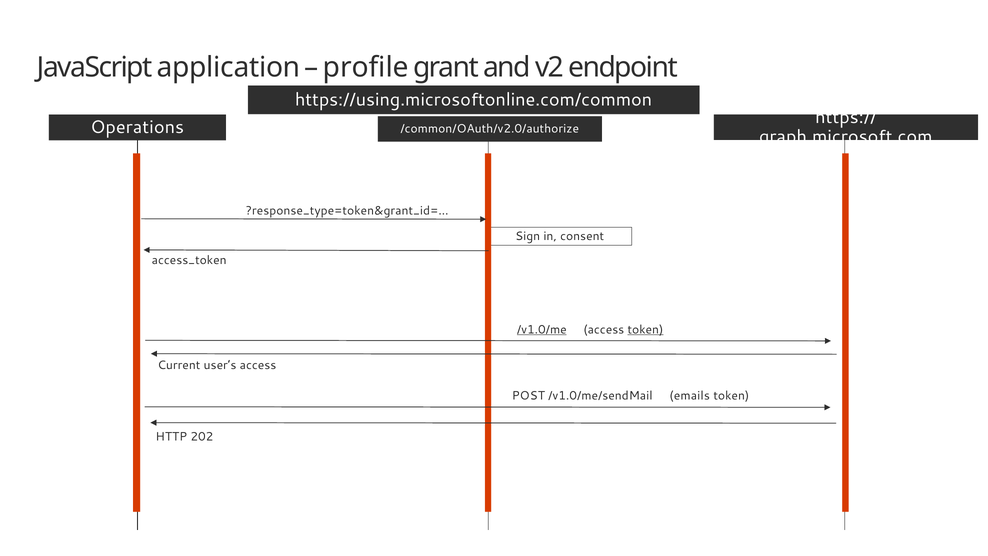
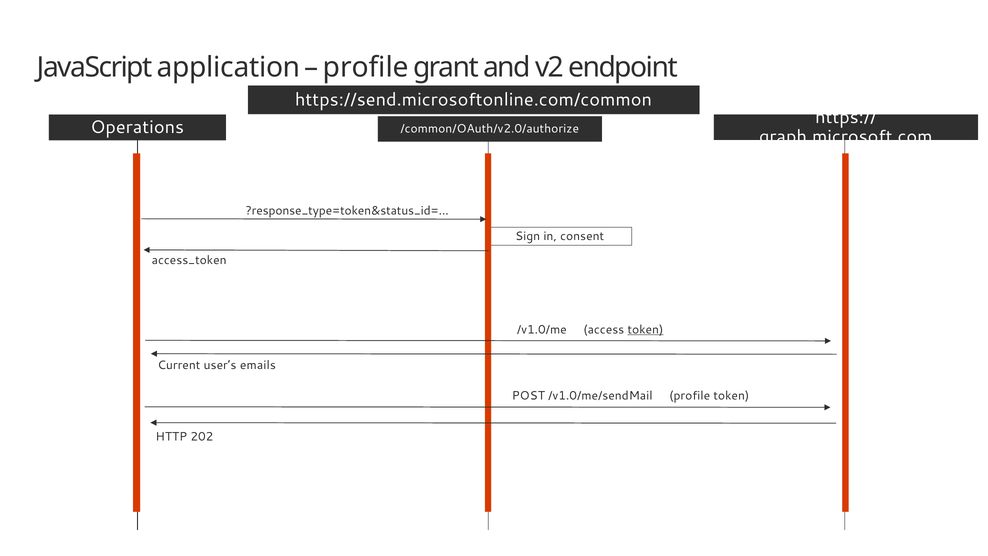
https://using.microsoftonline.com/common: https://using.microsoftonline.com/common -> https://send.microsoftonline.com/common (473, 100)
?response_type=token&grant_id=…: ?response_type=token&grant_id=… -> ?response_type=token&status_id=… (347, 211)
/v1.0/me underline: present -> none (542, 329)
user’s access: access -> emails (258, 365)
/v1.0/me/sendMail emails: emails -> profile (690, 395)
